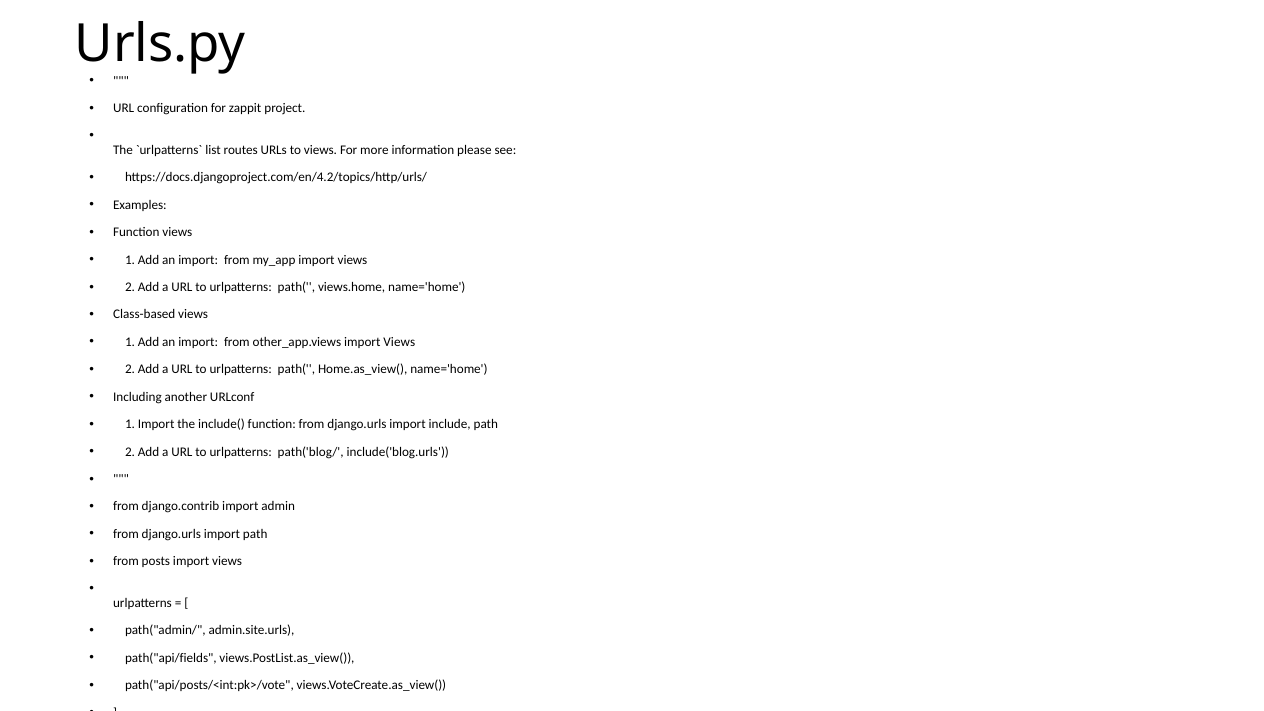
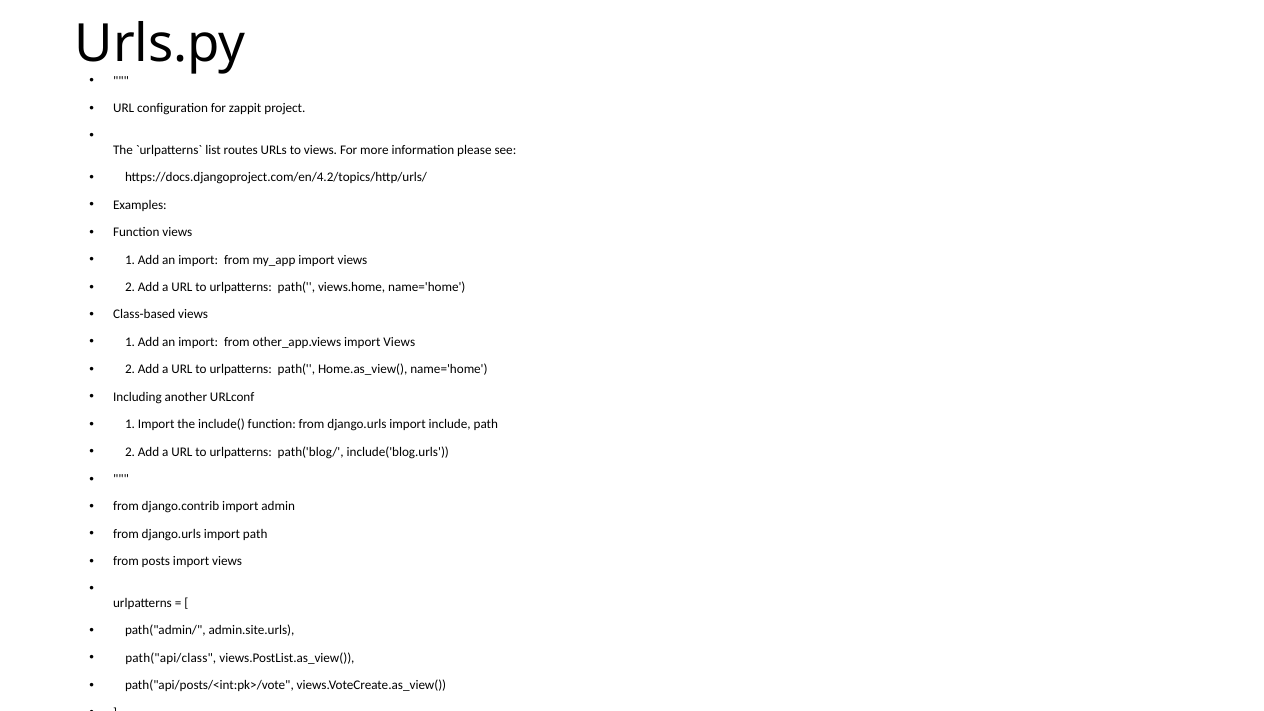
path("api/fields: path("api/fields -> path("api/class (171, 658)
